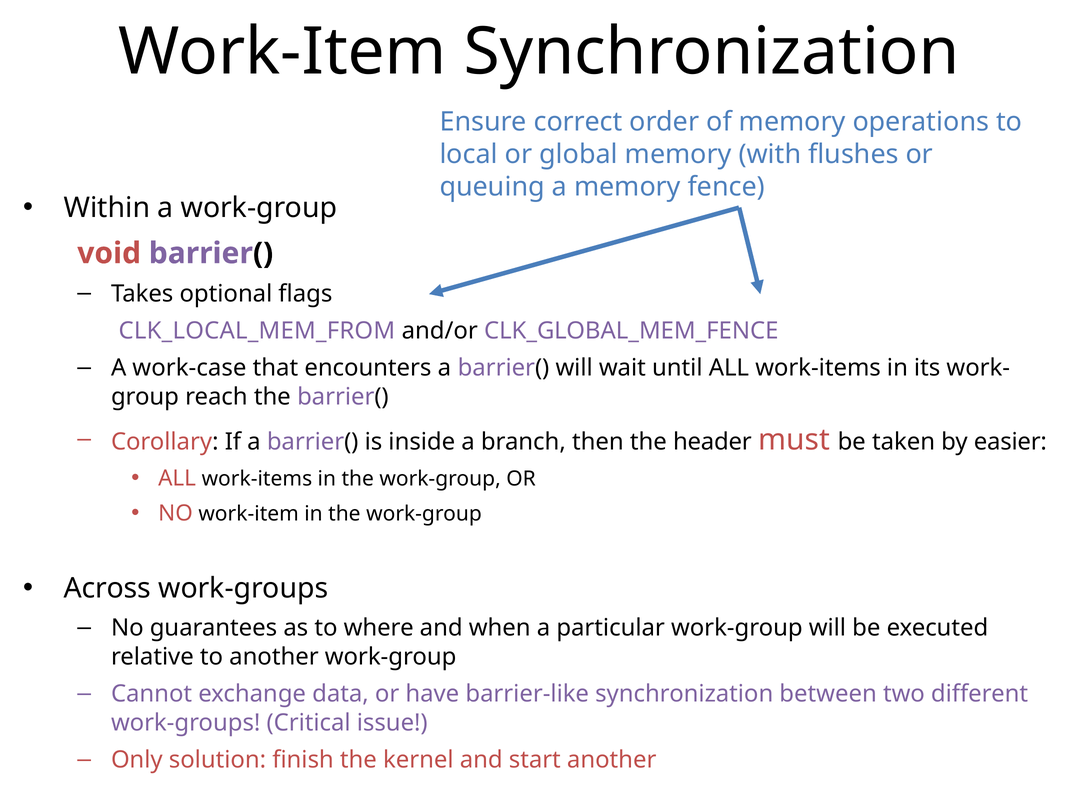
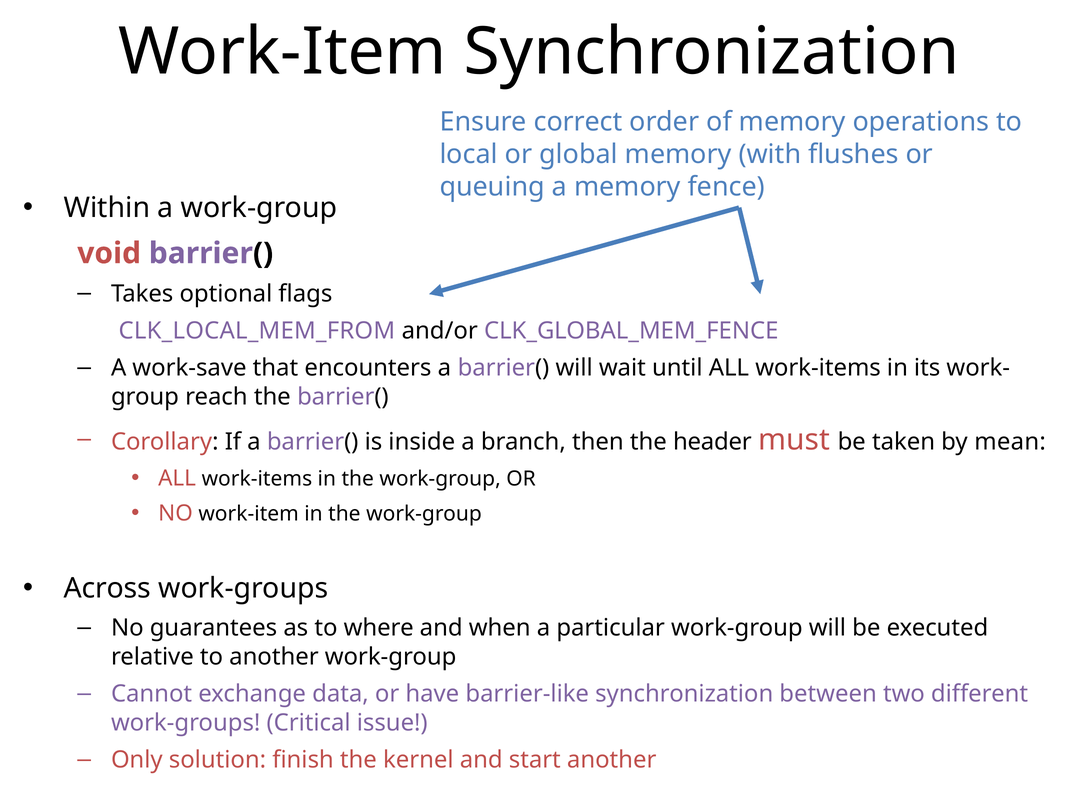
work-case: work-case -> work-save (189, 368)
easier: easier -> mean (1010, 442)
